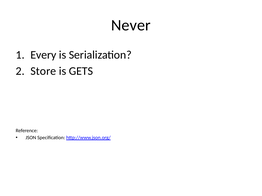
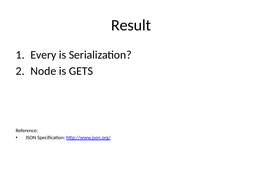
Never: Never -> Result (131, 25)
Store: Store -> Node (43, 71)
